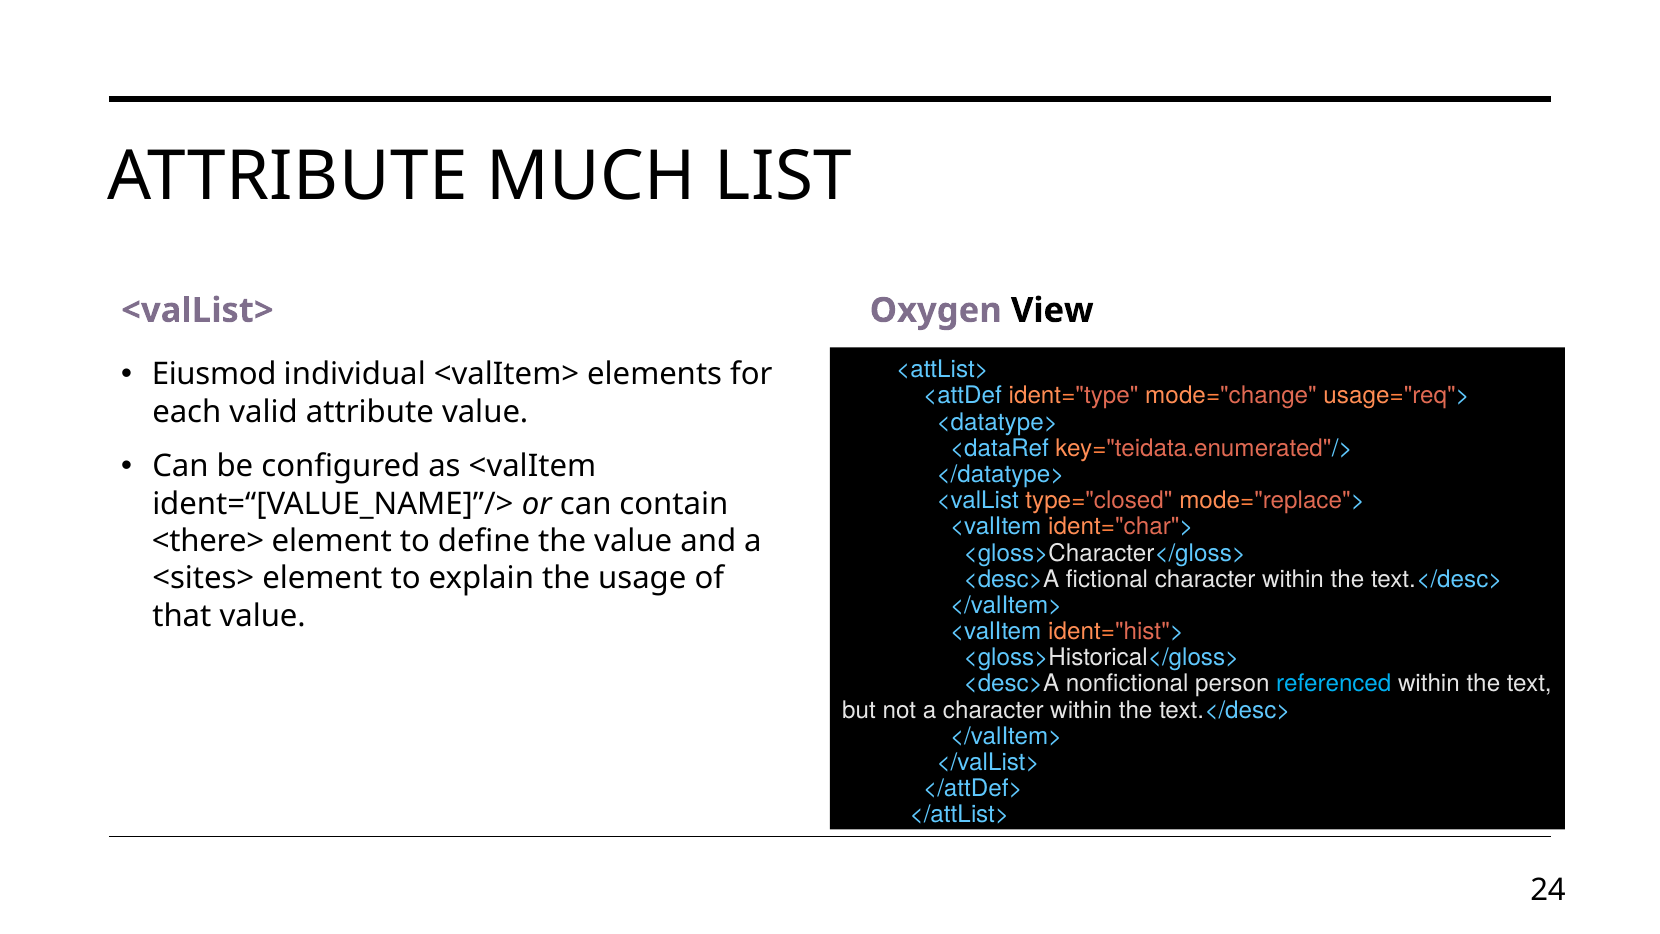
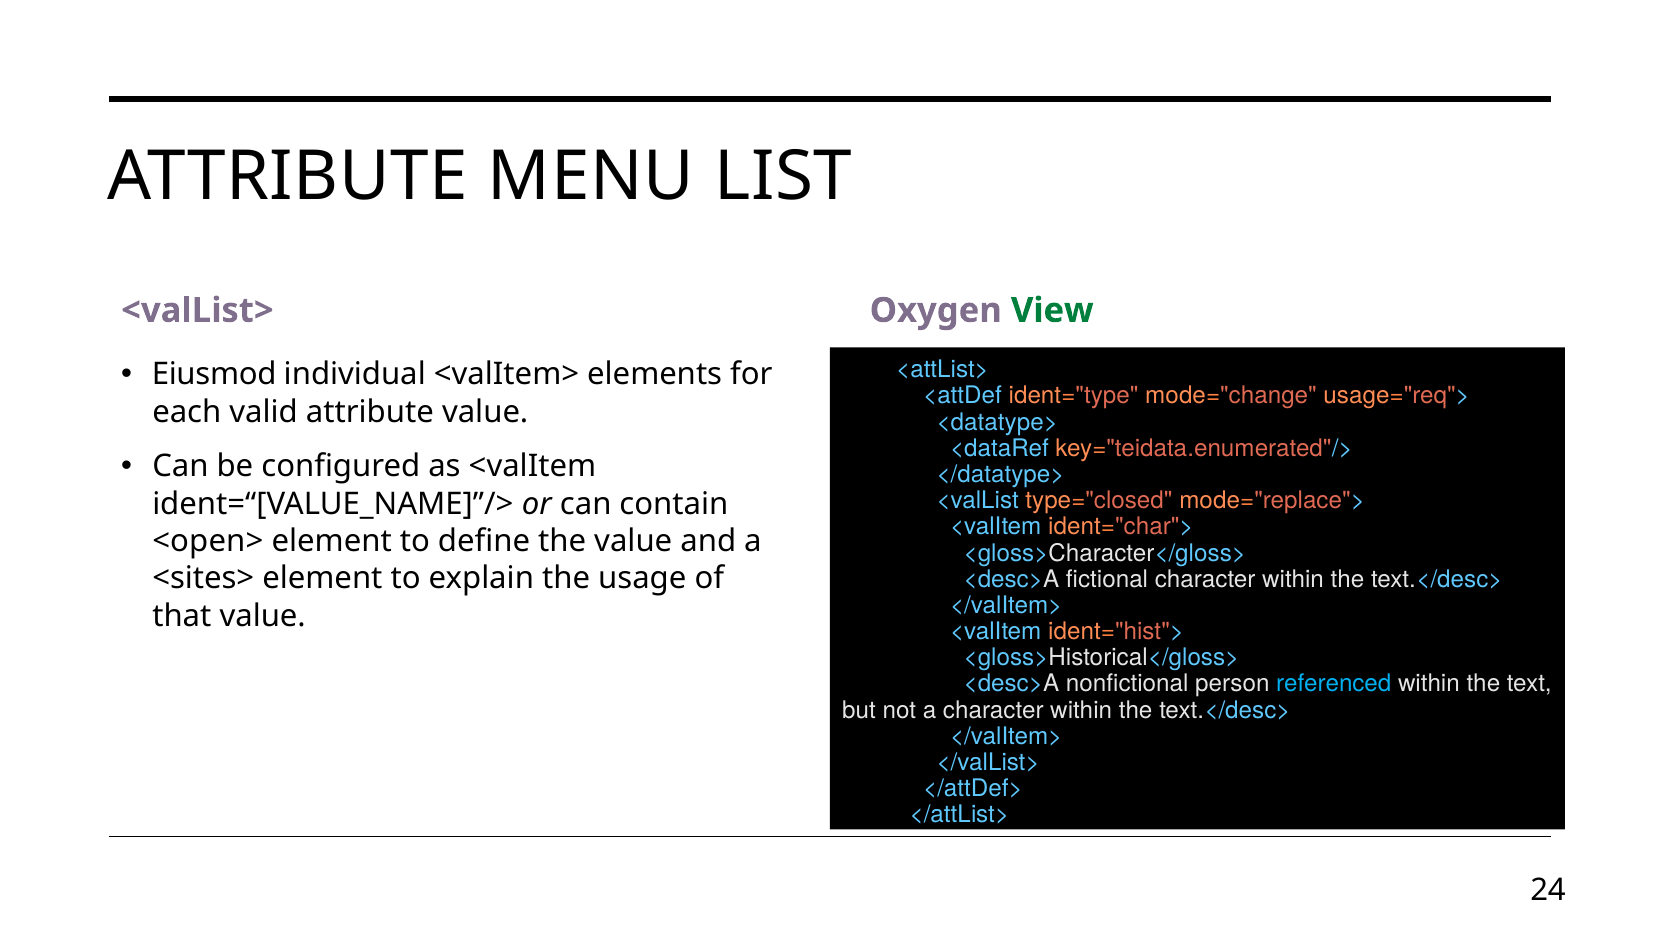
MUCH: MUCH -> MENU (591, 176)
View colour: black -> green (1052, 310)
<there>: <there> -> <open> (208, 541)
